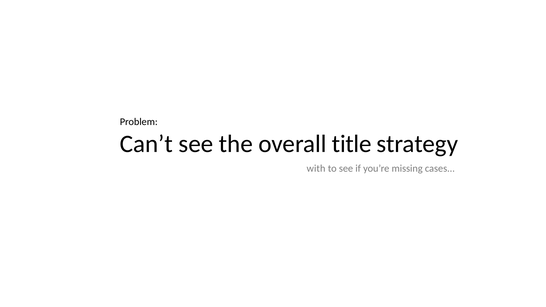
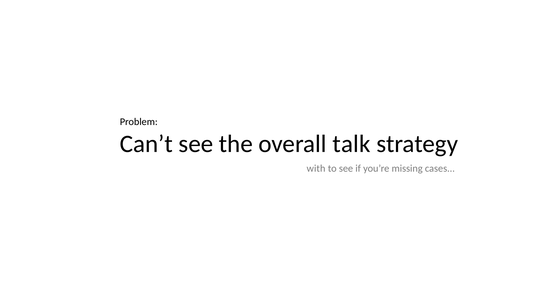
title: title -> talk (352, 144)
